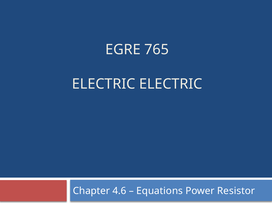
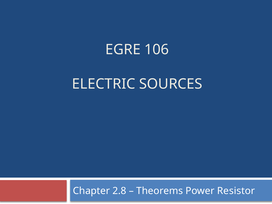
765: 765 -> 106 (157, 50)
ELECTRIC ELECTRIC: ELECTRIC -> SOURCES (171, 84)
4.6: 4.6 -> 2.8 (119, 191)
Equations: Equations -> Theorems (160, 191)
